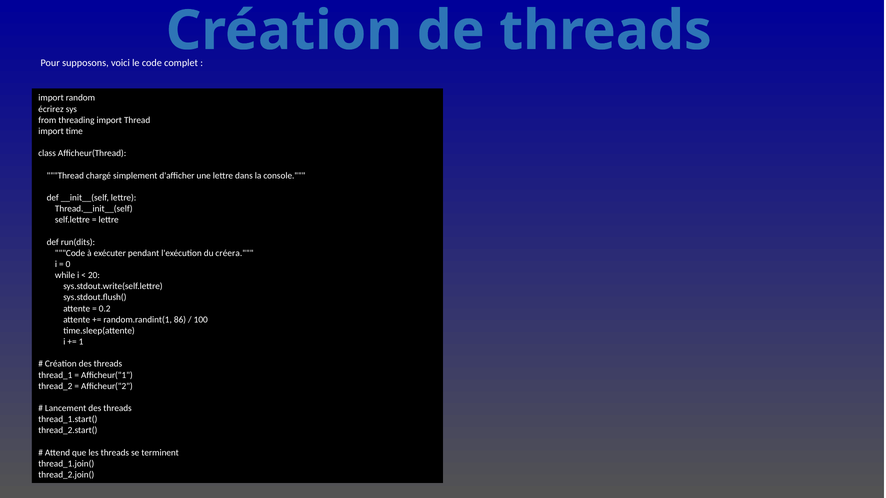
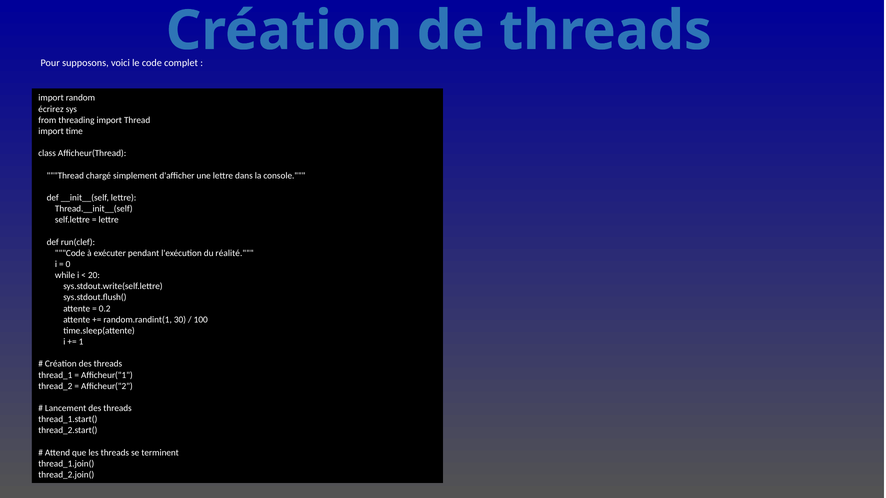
run(dits: run(dits -> run(clef (78, 242)
créera: créera -> réalité (235, 253)
86: 86 -> 30 (180, 320)
